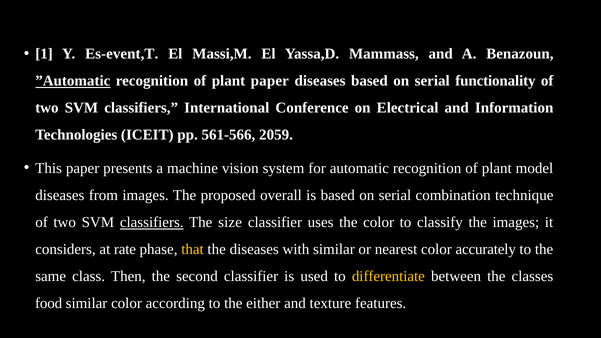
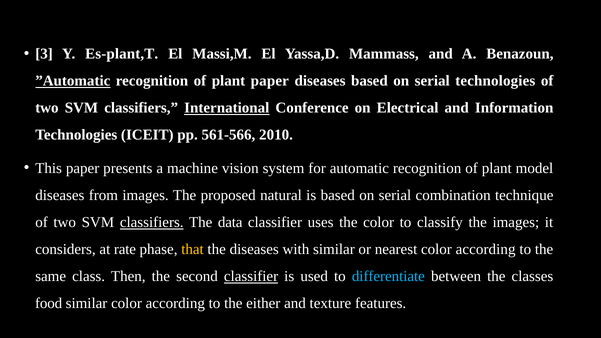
1: 1 -> 3 (44, 54)
Es-event,T: Es-event,T -> Es-plant,T (122, 54)
serial functionality: functionality -> technologies (495, 81)
International underline: none -> present (227, 108)
2059: 2059 -> 2010 (276, 135)
overall: overall -> natural (281, 195)
size: size -> data (230, 222)
nearest color accurately: accurately -> according (486, 249)
classifier underline: none -> present (251, 277)
differentiate colour: yellow -> light blue (388, 277)
